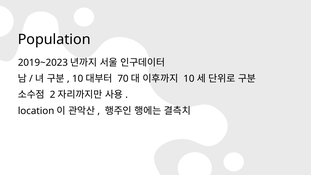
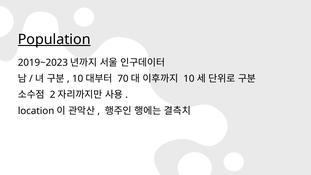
Population underline: none -> present (54, 39)
